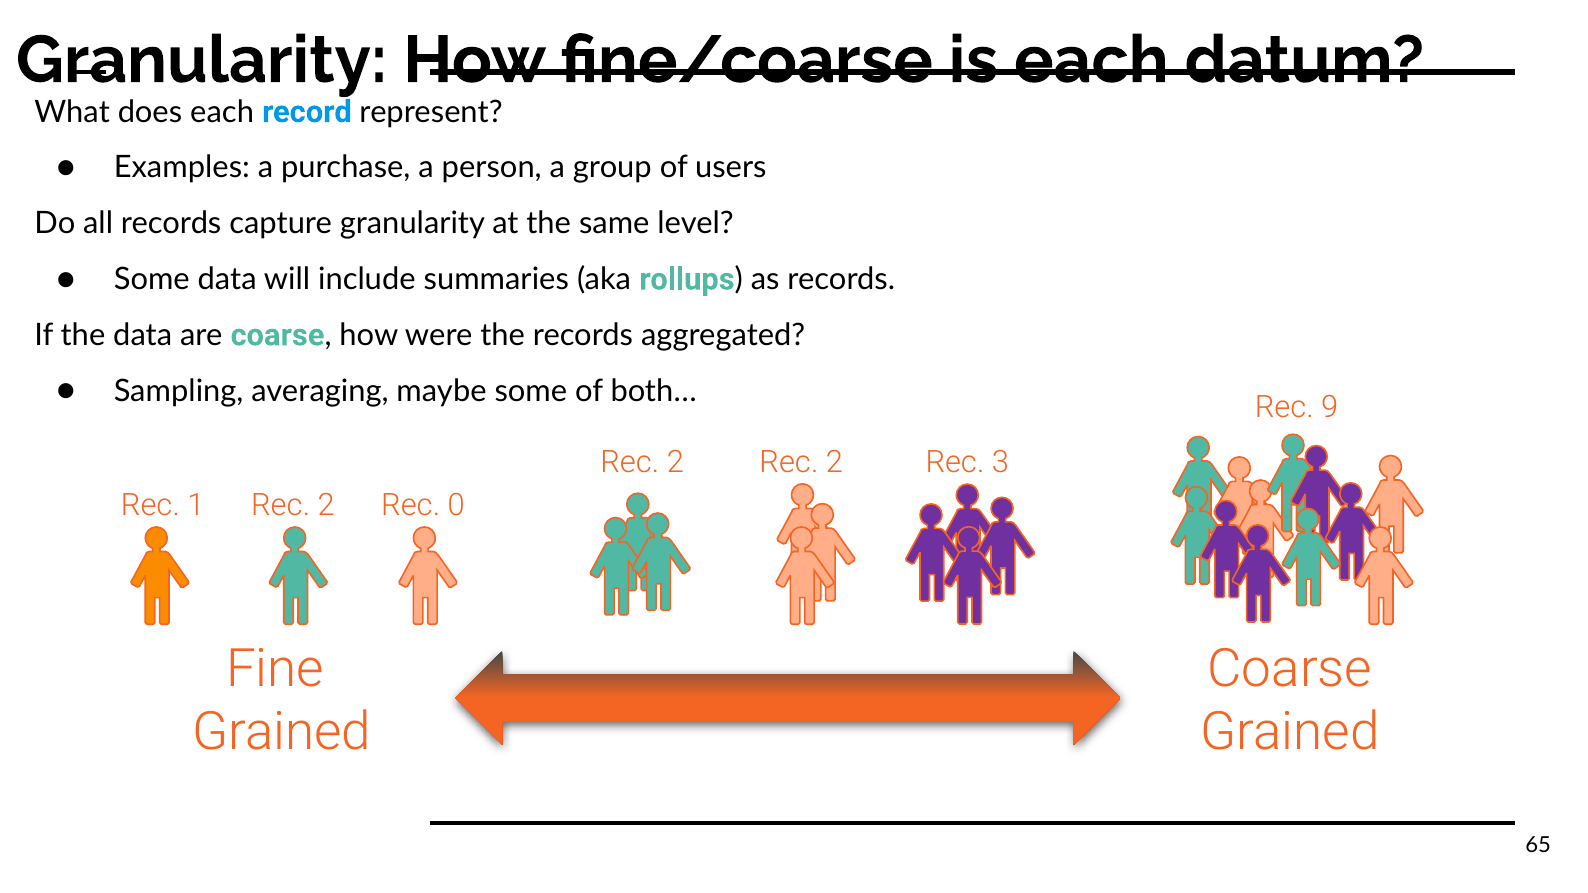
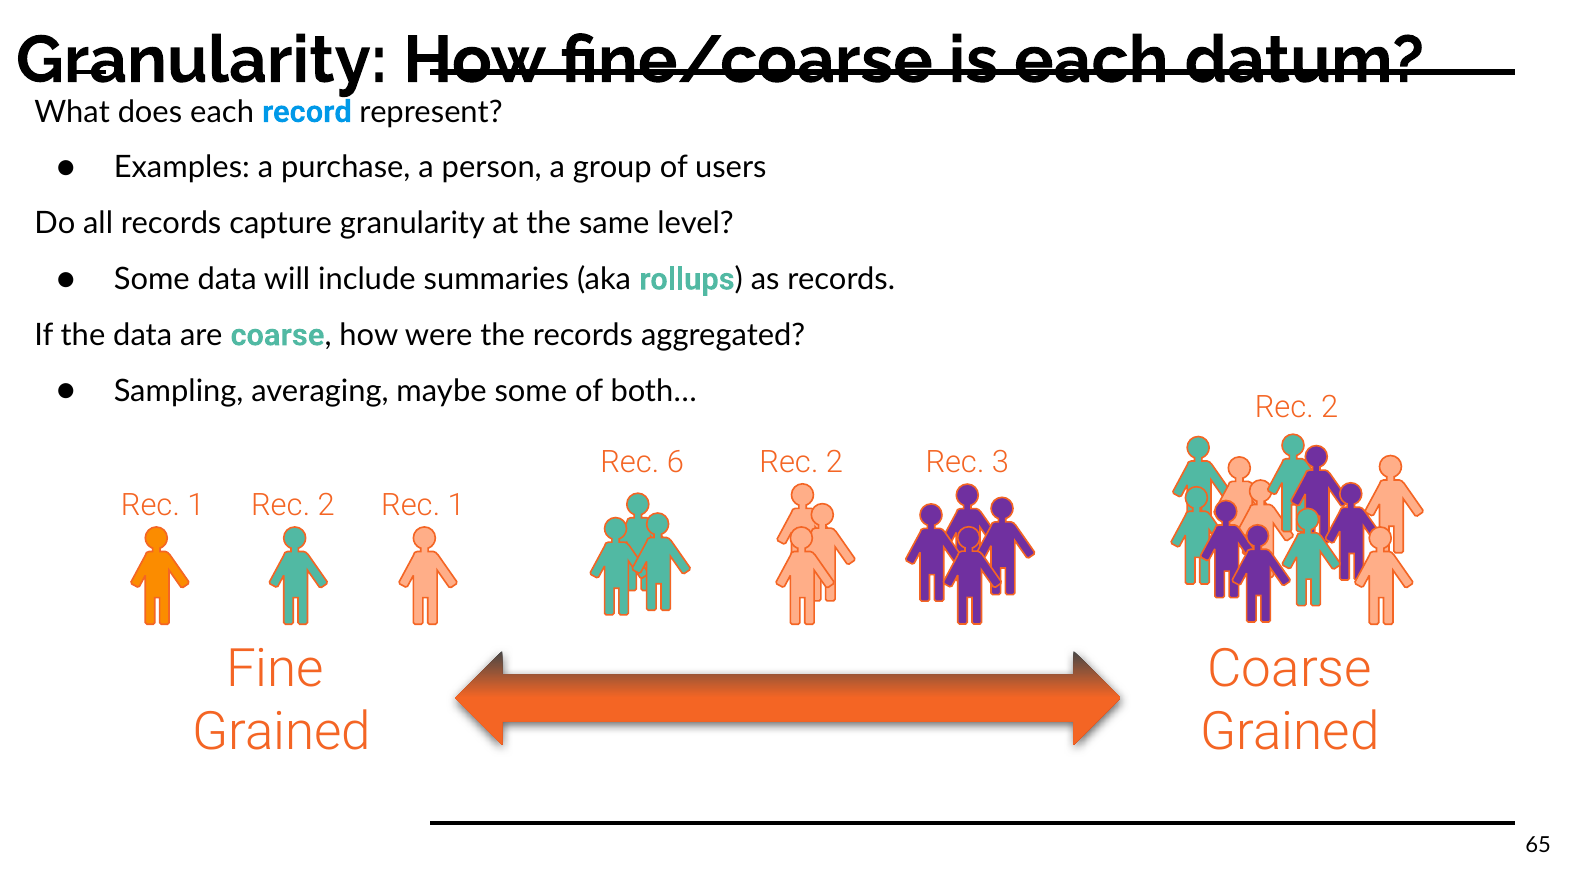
9: 9 -> 2 (1330, 407)
2: 2 -> 6 (675, 463)
2 Rec 0: 0 -> 1 (456, 506)
